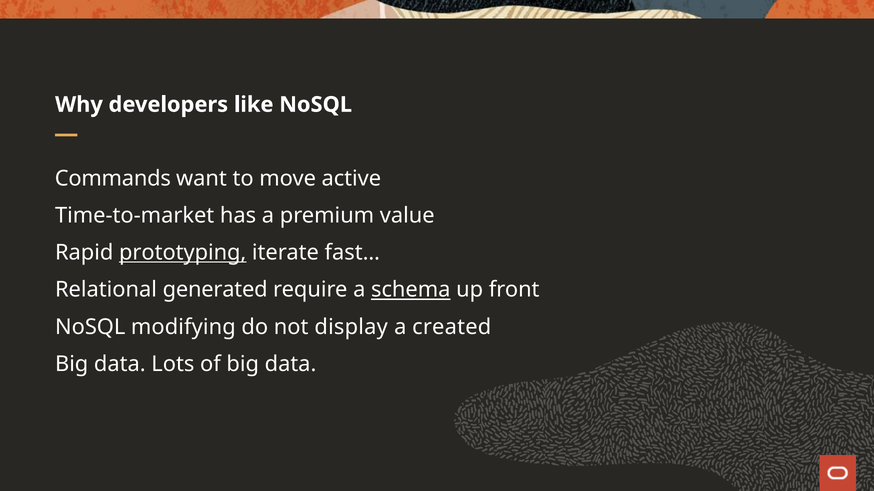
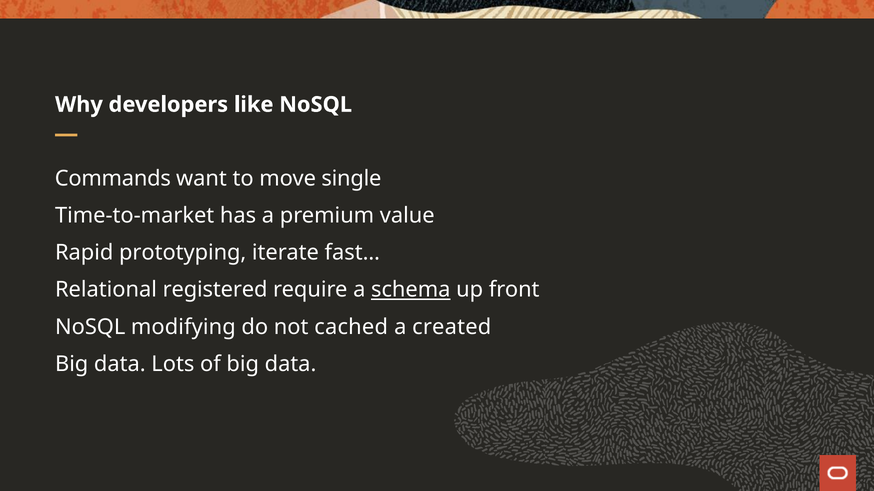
active: active -> single (351, 179)
prototyping underline: present -> none (183, 253)
generated: generated -> registered (215, 290)
display: display -> cached (351, 327)
